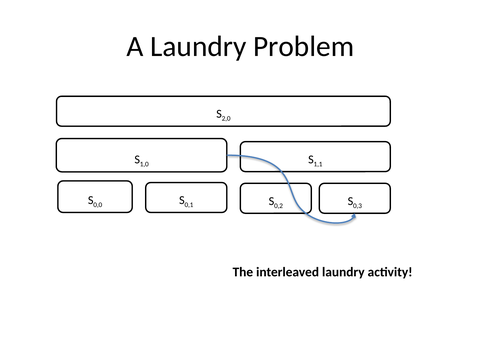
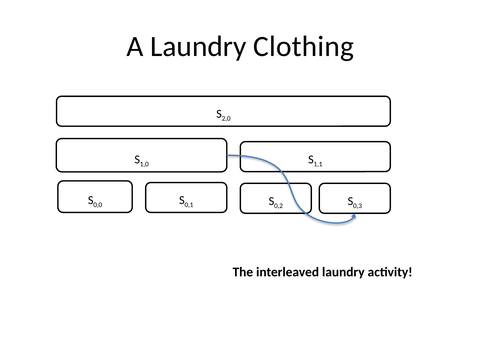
Problem: Problem -> Clothing (304, 47)
